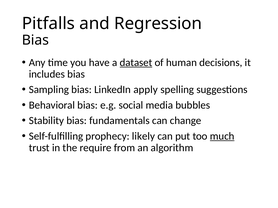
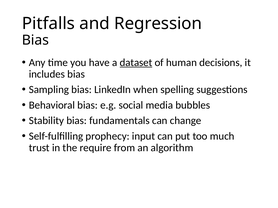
apply: apply -> when (146, 90)
likely: likely -> input (144, 136)
much underline: present -> none (222, 136)
